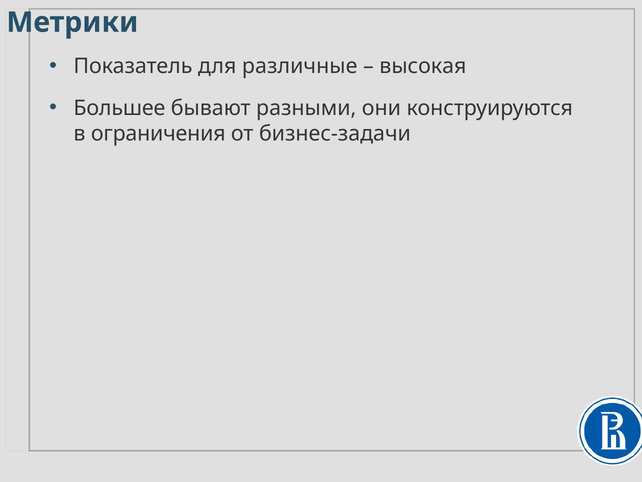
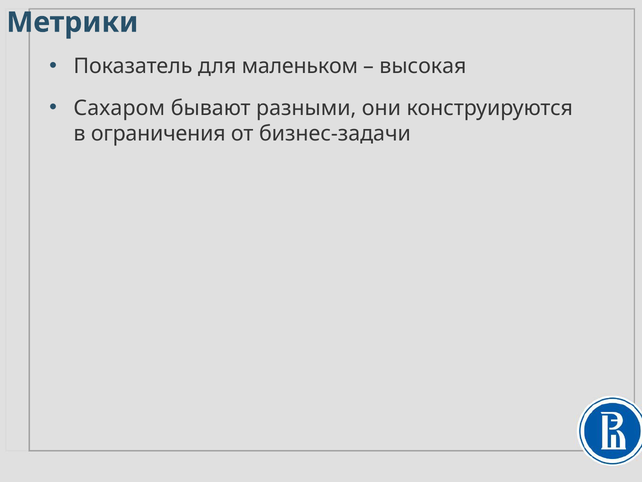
различные: различные -> маленьком (300, 66)
Большее: Большее -> Сахаром (119, 108)
